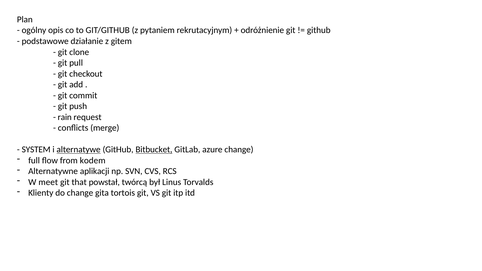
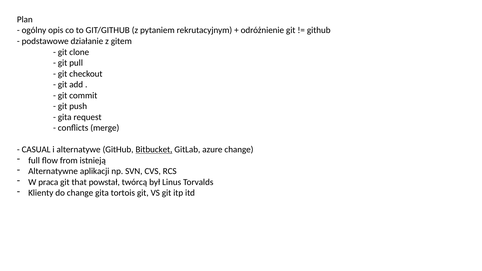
rain: rain -> gita (65, 117)
SYSTEM: SYSTEM -> CASUAL (36, 150)
alternatywe underline: present -> none (79, 150)
kodem: kodem -> istnieją (93, 161)
meet: meet -> praca (48, 182)
